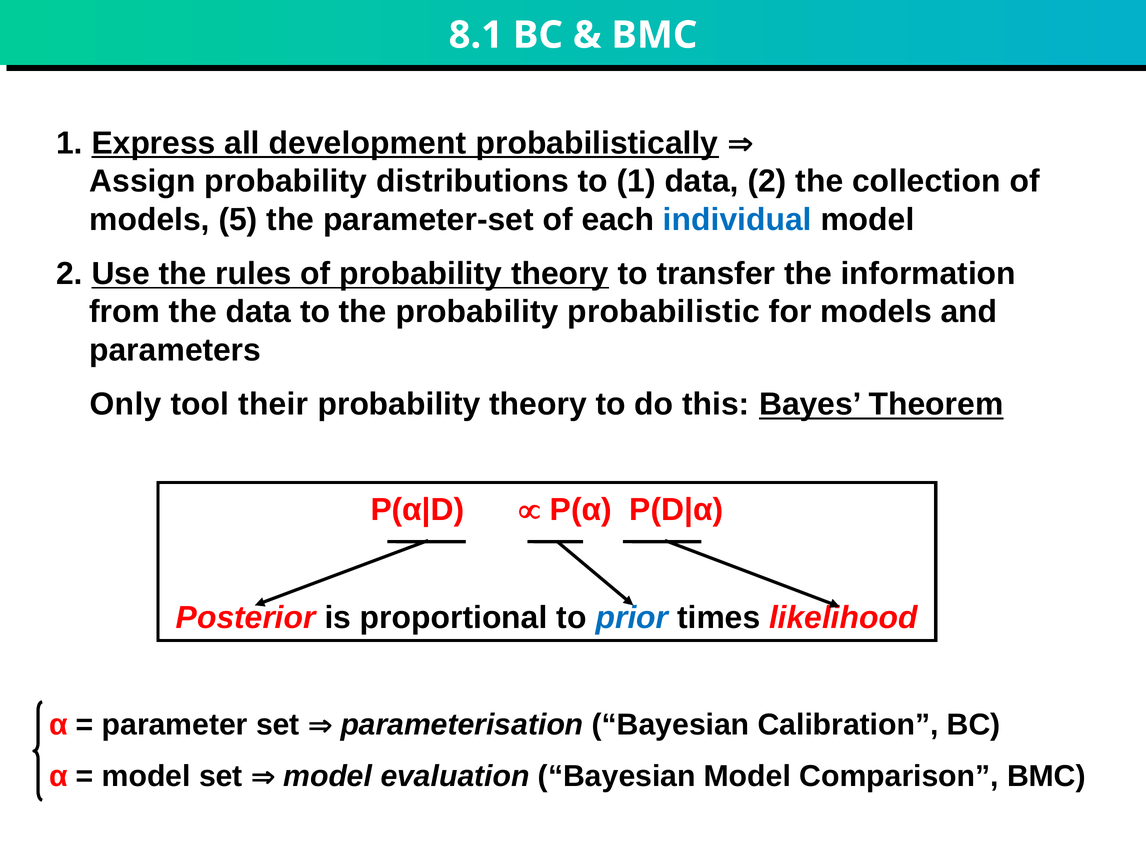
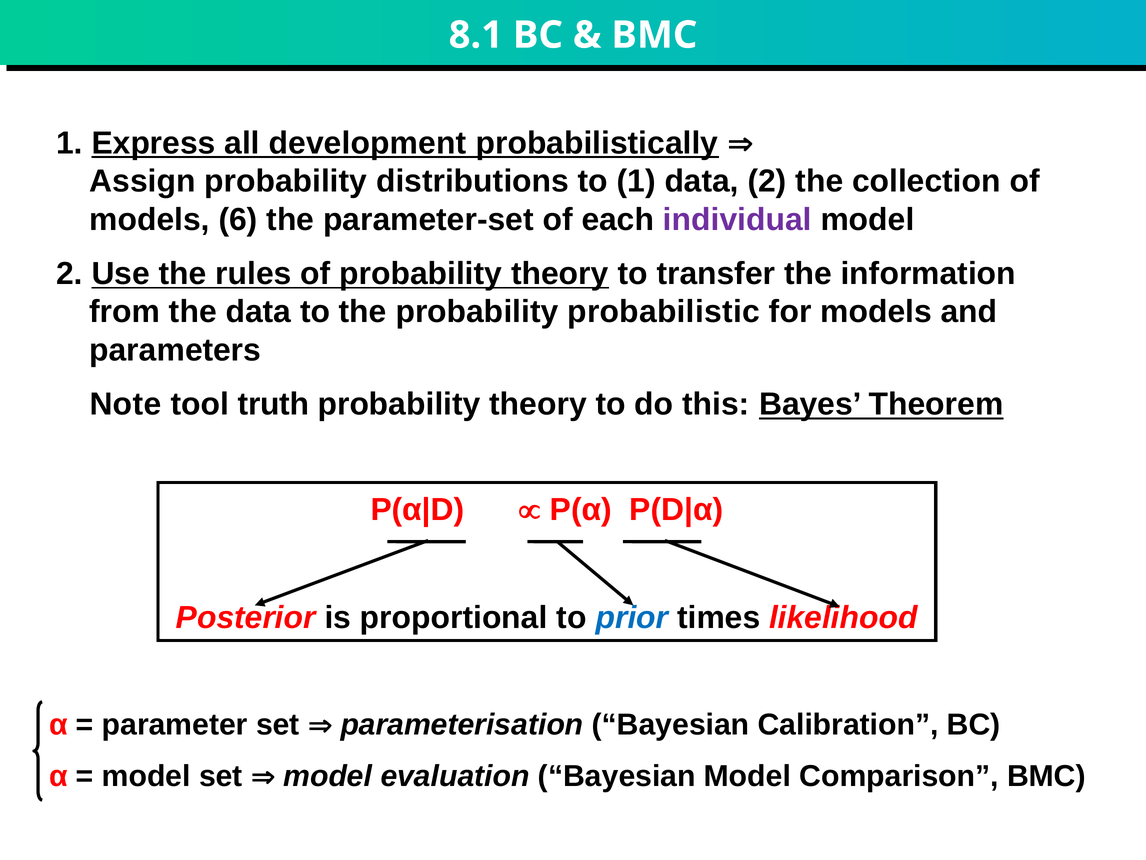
5: 5 -> 6 (238, 219)
individual colour: blue -> purple (737, 219)
Only: Only -> Note (126, 404)
their: their -> truth (274, 404)
